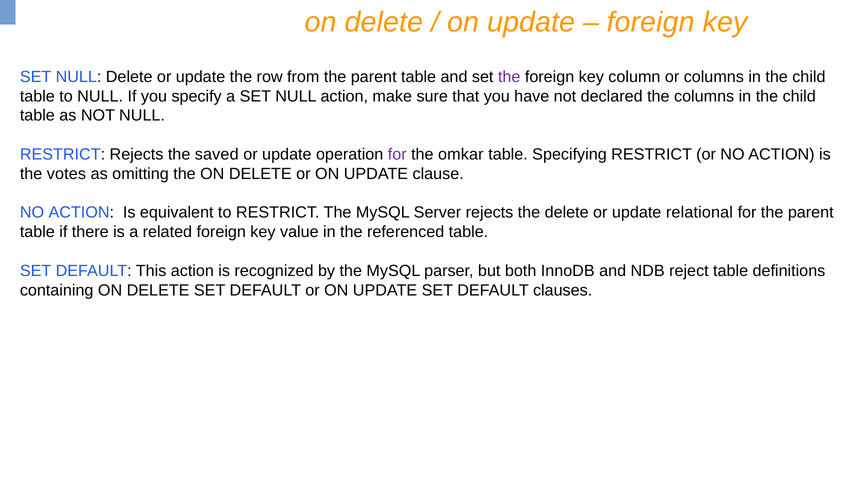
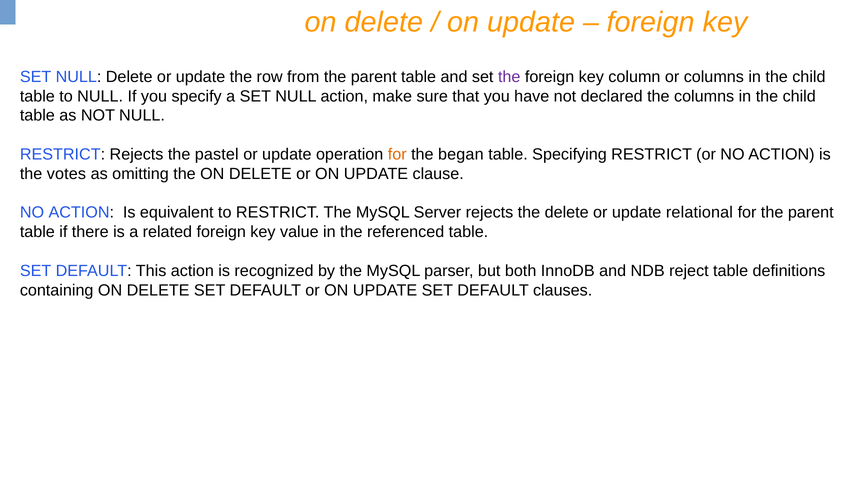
saved: saved -> pastel (217, 154)
for colour: purple -> orange (397, 154)
omkar: omkar -> began (461, 154)
